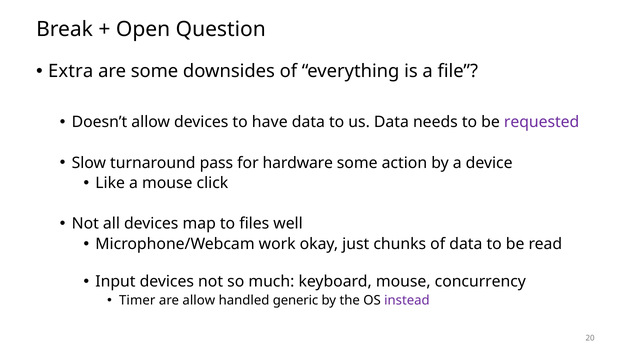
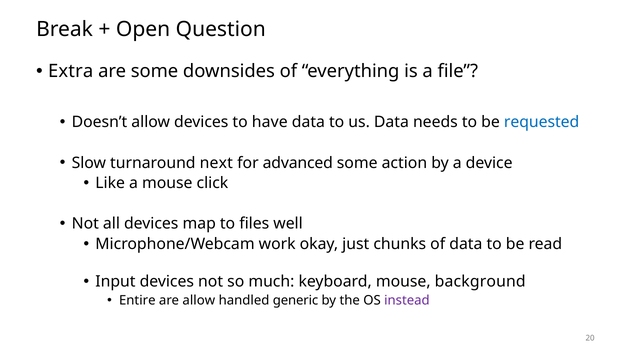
requested colour: purple -> blue (542, 122)
pass: pass -> next (216, 163)
hardware: hardware -> advanced (298, 163)
concurrency: concurrency -> background (480, 281)
Timer: Timer -> Entire (137, 300)
